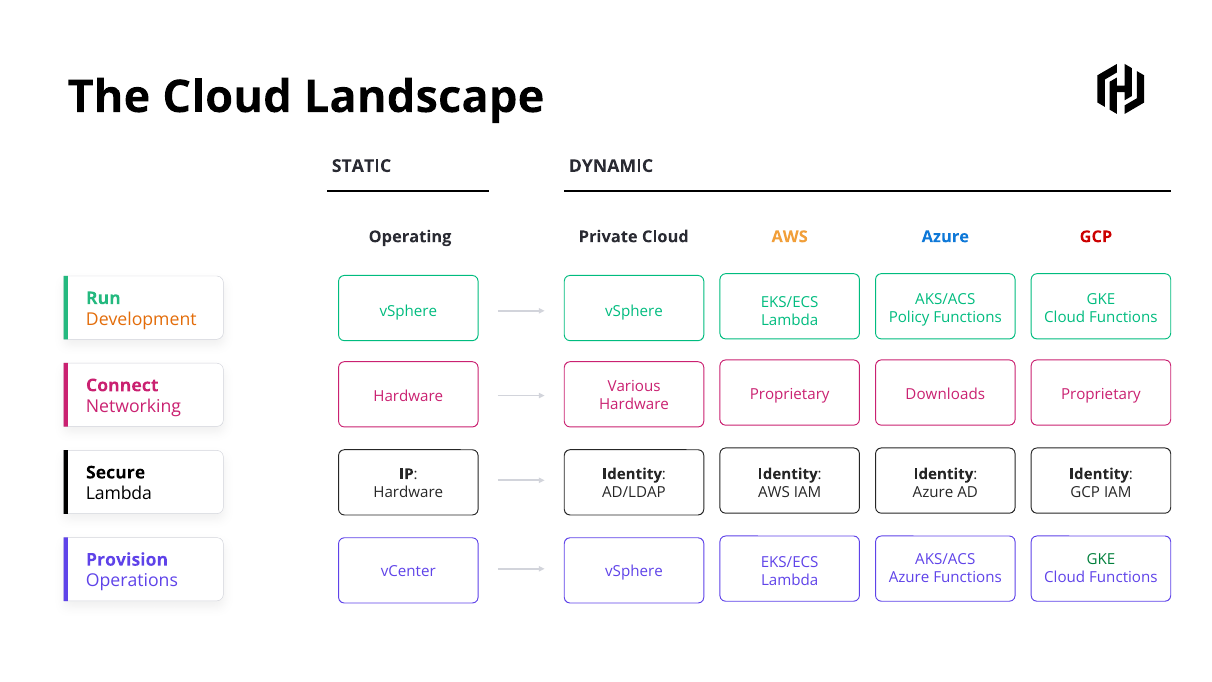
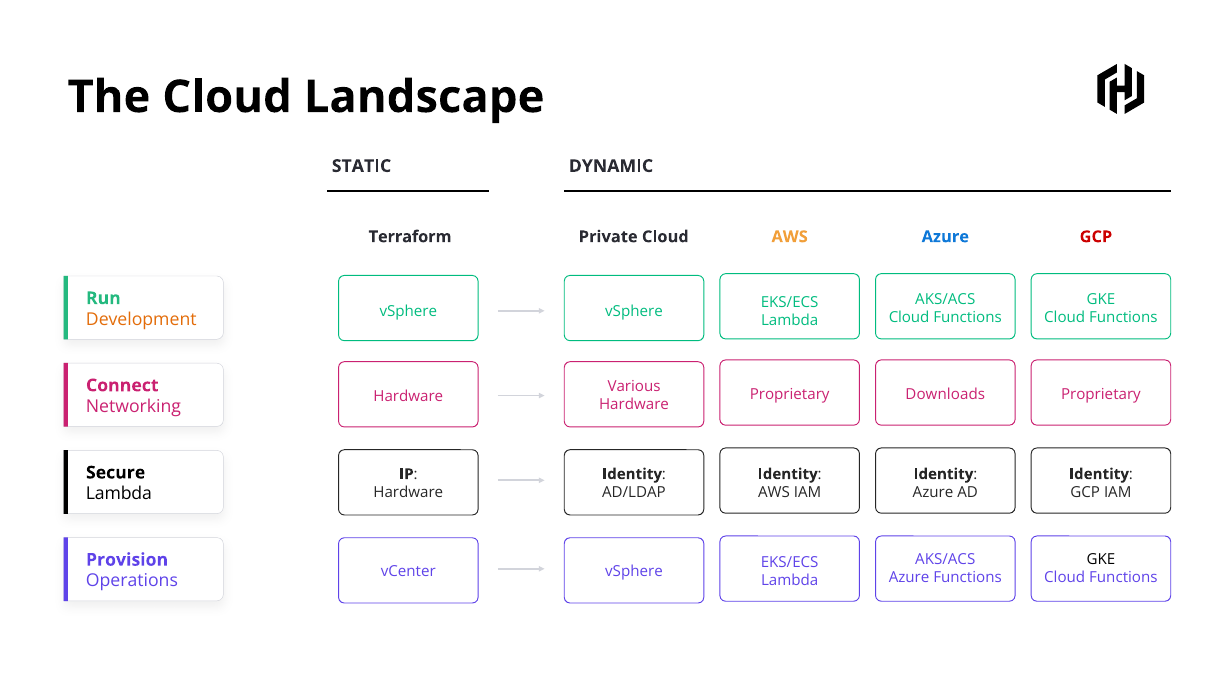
Operating: Operating -> Terraform (410, 237)
Policy: Policy -> Cloud (909, 317)
GKE colour: green -> black (1101, 559)
